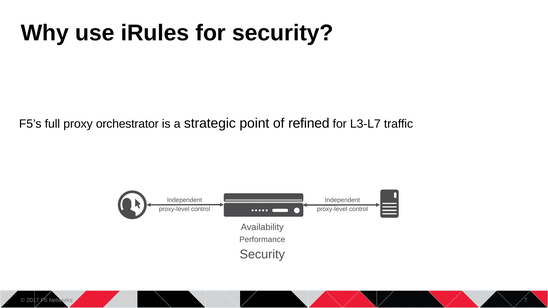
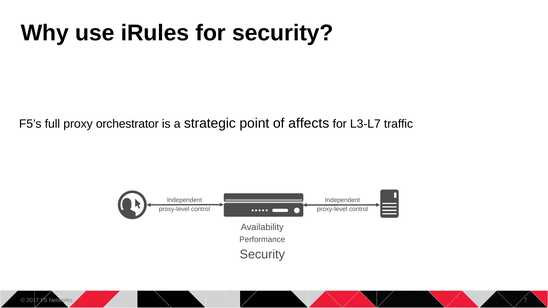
refined: refined -> affects (309, 123)
